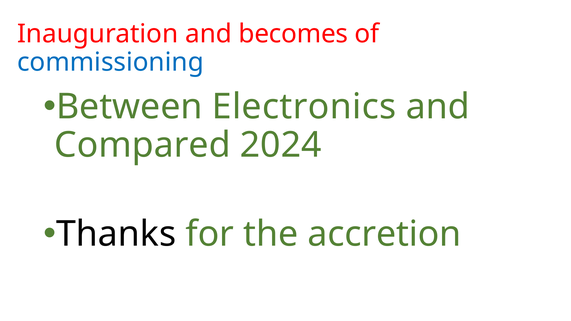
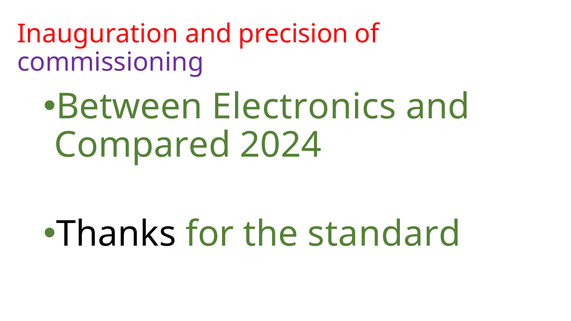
becomes: becomes -> precision (293, 34)
commissioning colour: blue -> purple (110, 62)
accretion: accretion -> standard (384, 234)
